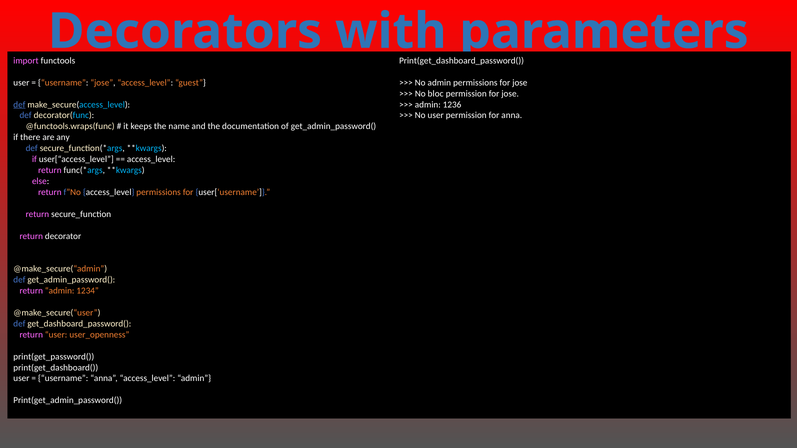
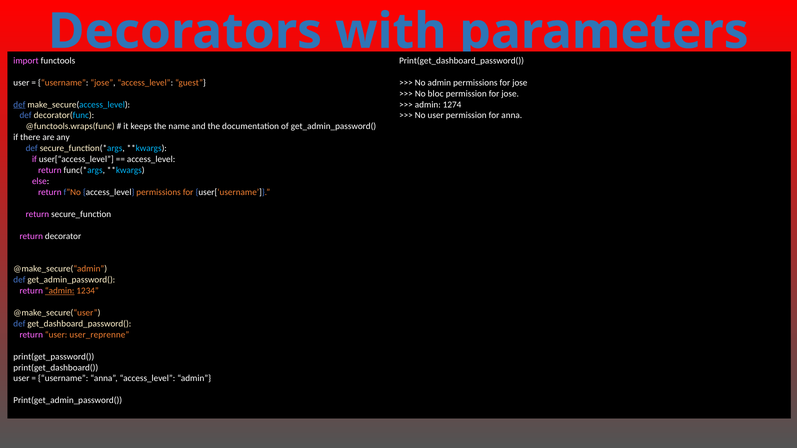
1236: 1236 -> 1274 (452, 105)
admin underline: none -> present (60, 291)
user_openness: user_openness -> user_reprenne (99, 335)
